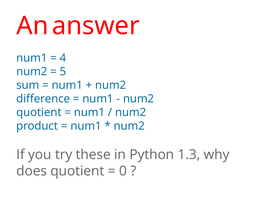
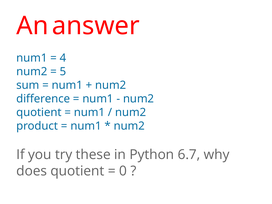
1.3: 1.3 -> 6.7 (189, 155)
